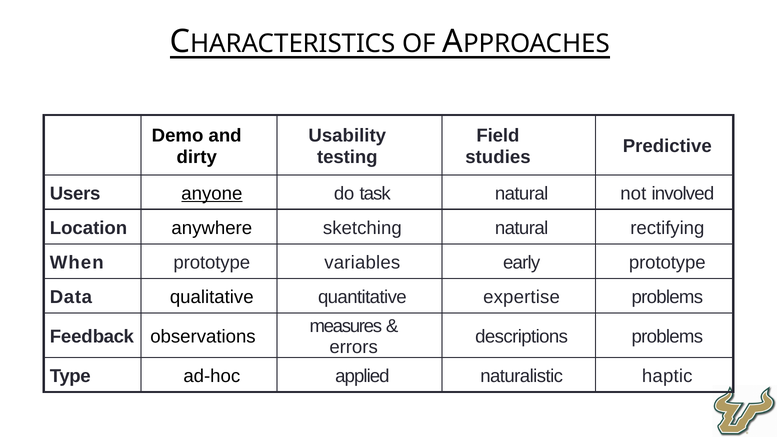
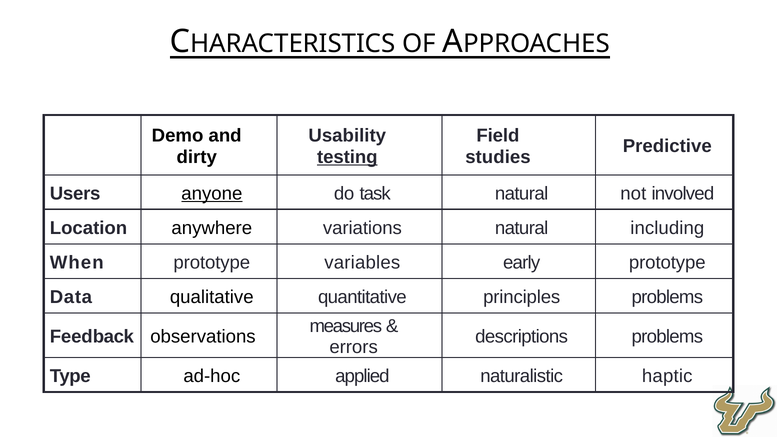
testing underline: none -> present (347, 157)
sketching: sketching -> variations (362, 228)
rectifying: rectifying -> including (667, 228)
expertise: expertise -> principles (522, 297)
